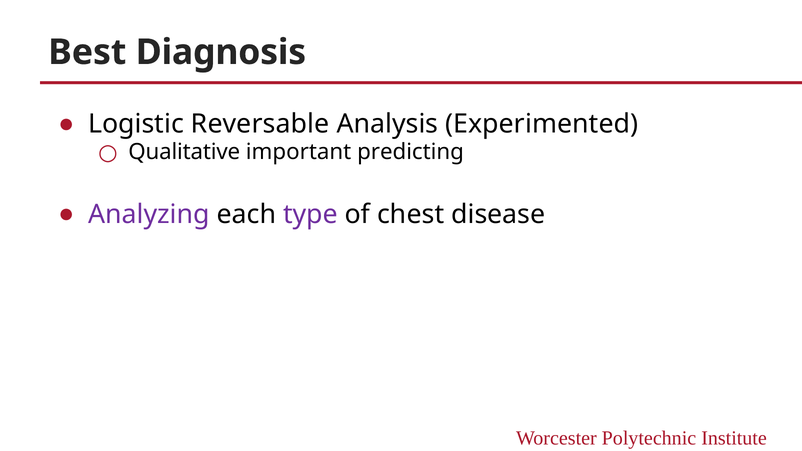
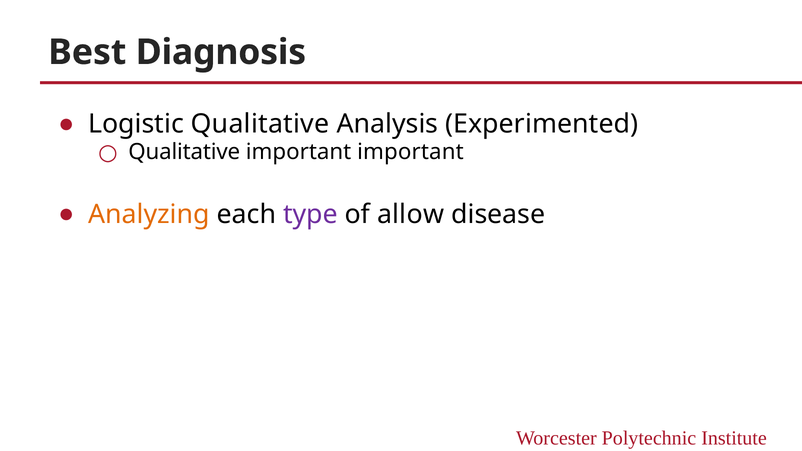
Logistic Reversable: Reversable -> Qualitative (260, 124)
important predicting: predicting -> important (410, 152)
Analyzing colour: purple -> orange (149, 214)
chest: chest -> allow (411, 214)
